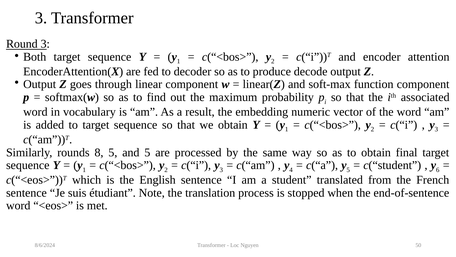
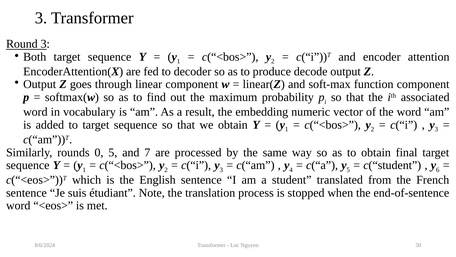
8: 8 -> 0 (99, 152)
and 5: 5 -> 7 (147, 152)
